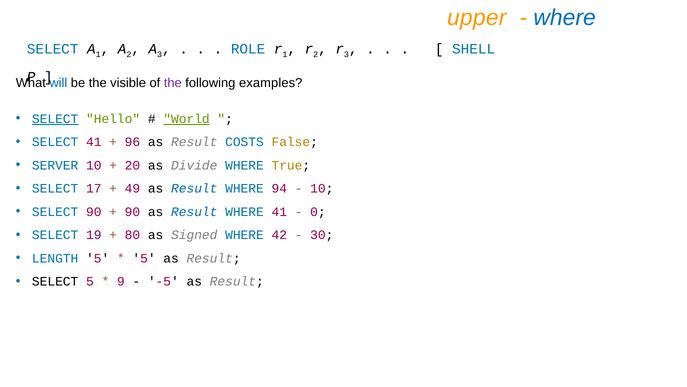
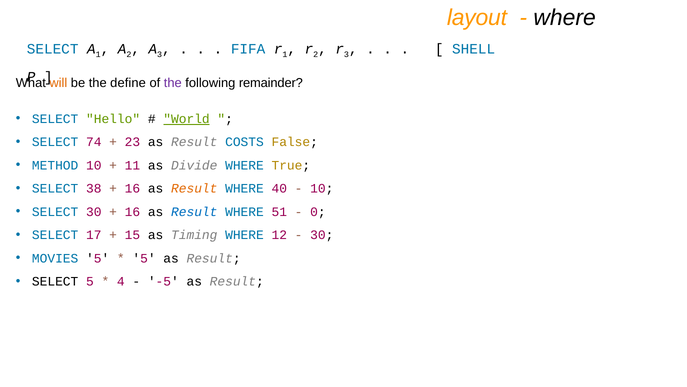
upper: upper -> layout (477, 18)
where colour: blue -> black (565, 18)
ROLE: ROLE -> FIFA (248, 49)
will colour: blue -> orange (58, 83)
visible: visible -> define (128, 83)
examples: examples -> remainder (271, 83)
SELECT underline: present -> none (55, 119)
SELECT 41: 41 -> 74 (94, 142)
96: 96 -> 23 (132, 142)
SERVER: SERVER -> METHOD (55, 165)
20: 20 -> 11 (132, 165)
17: 17 -> 38 (94, 188)
49: 49 -> 16 (132, 188)
Result colour: blue -> orange (194, 188)
94: 94 -> 40 (279, 188)
SELECT 90: 90 -> 30 (94, 212)
90: 90 -> 16 (132, 212)
WHERE 41: 41 -> 51 (279, 212)
19: 19 -> 17 (94, 235)
80: 80 -> 15 (132, 235)
Signed: Signed -> Timing (194, 235)
42: 42 -> 12 (279, 235)
LENGTH: LENGTH -> MOVIES (55, 258)
9: 9 -> 4 (121, 281)
